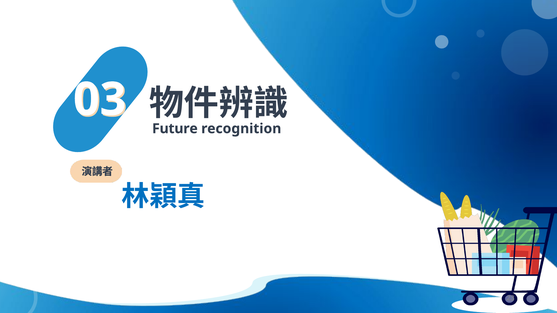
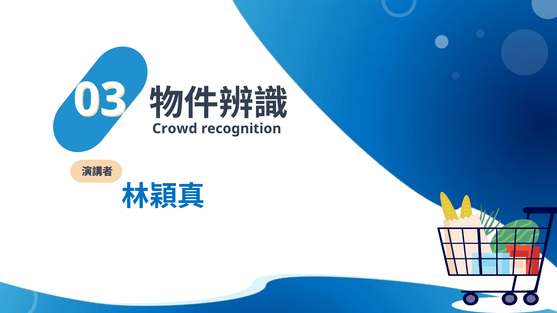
Future: Future -> Crowd (175, 129)
